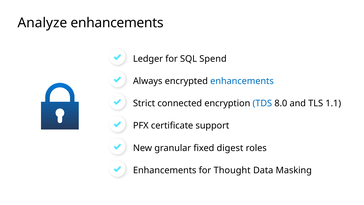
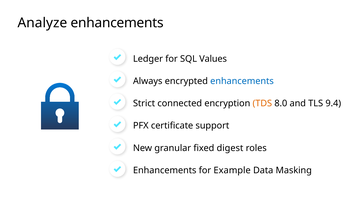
Spend: Spend -> Values (213, 59)
TDS colour: blue -> orange (262, 103)
1.1: 1.1 -> 9.4 (333, 103)
Thought: Thought -> Example (232, 170)
